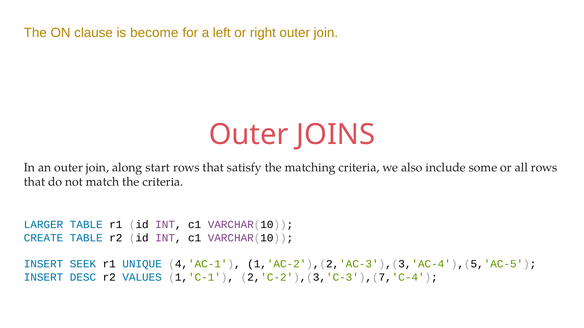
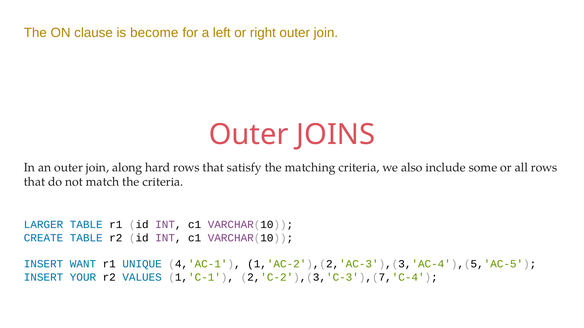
start: start -> hard (158, 168)
SEEK: SEEK -> WANT (83, 264)
DESC: DESC -> YOUR (83, 278)
